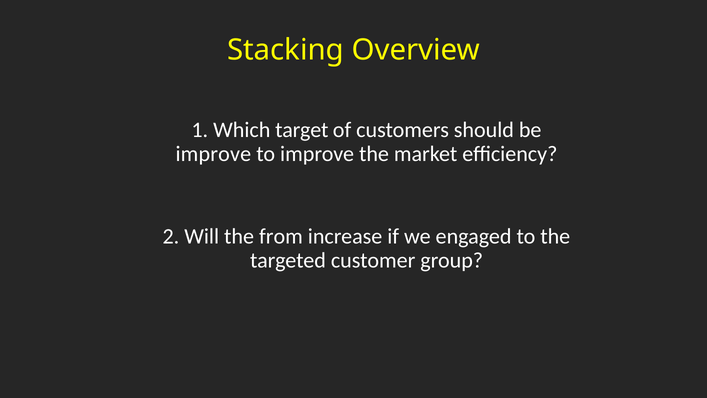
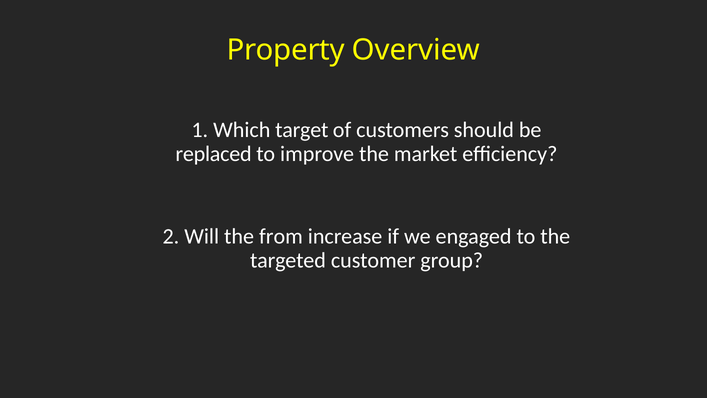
Stacking: Stacking -> Property (286, 50)
improve: improve -> replaced (214, 154)
